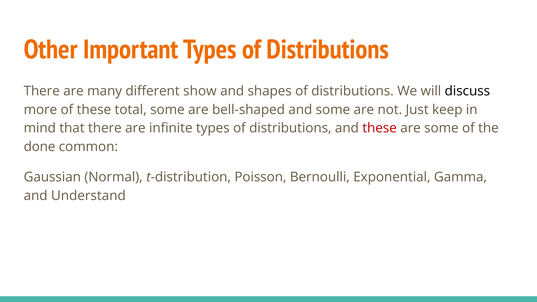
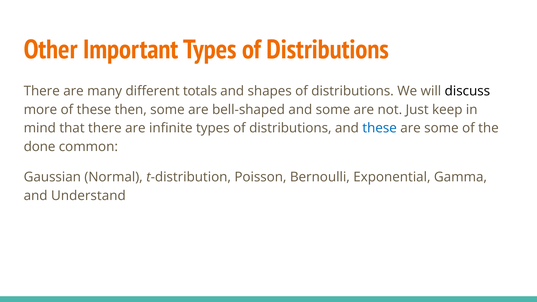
show: show -> totals (200, 91)
total: total -> then (131, 110)
these colour: red -> blue (380, 128)
